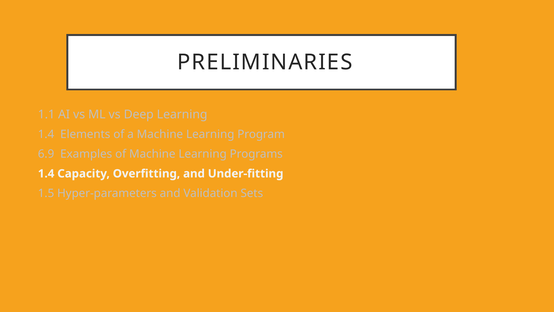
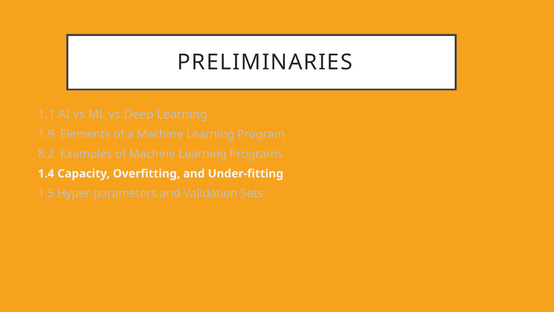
1.4: 1.4 -> 1.9 (46, 134)
6.9: 6.9 -> 8.2 (46, 154)
